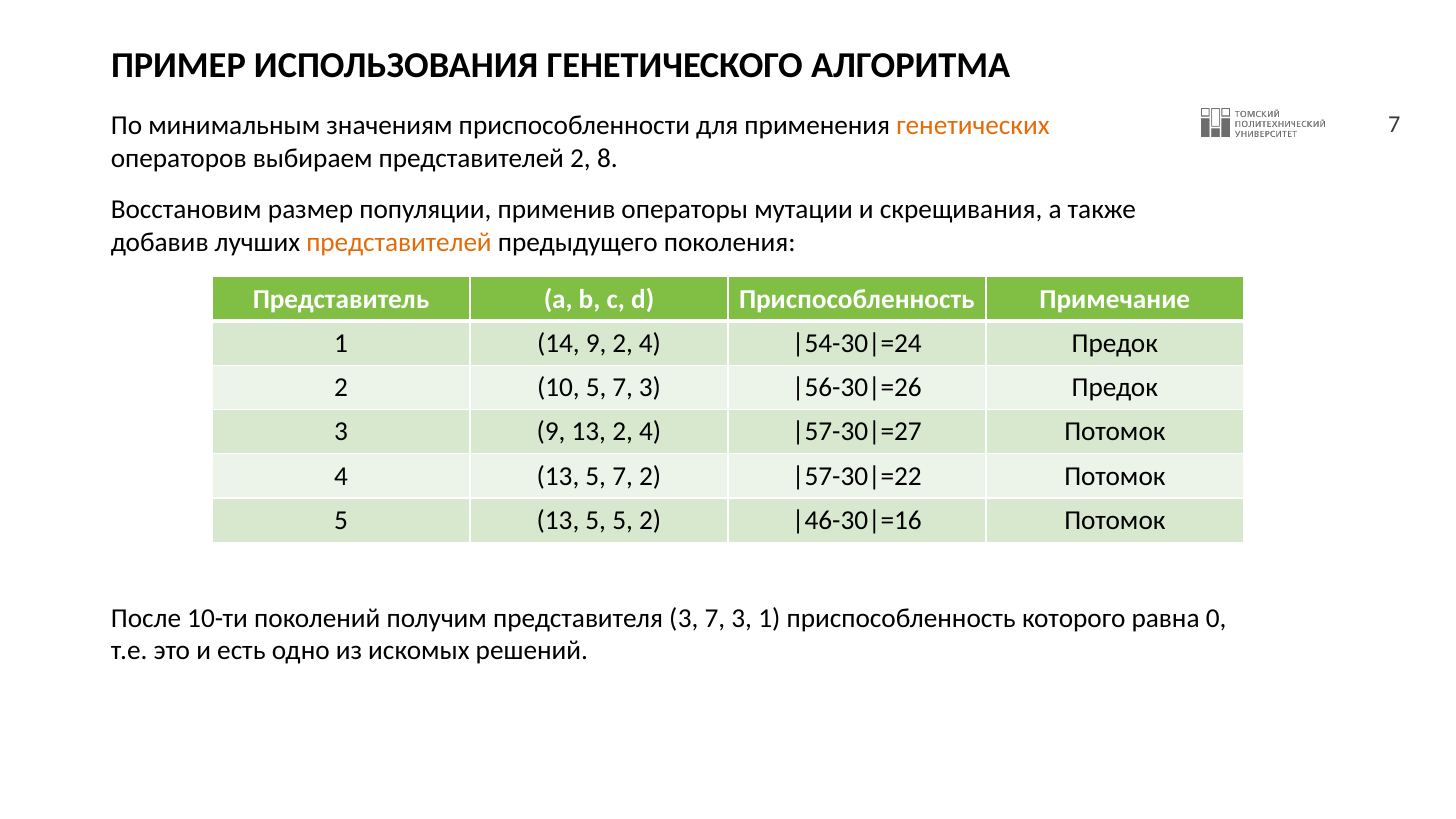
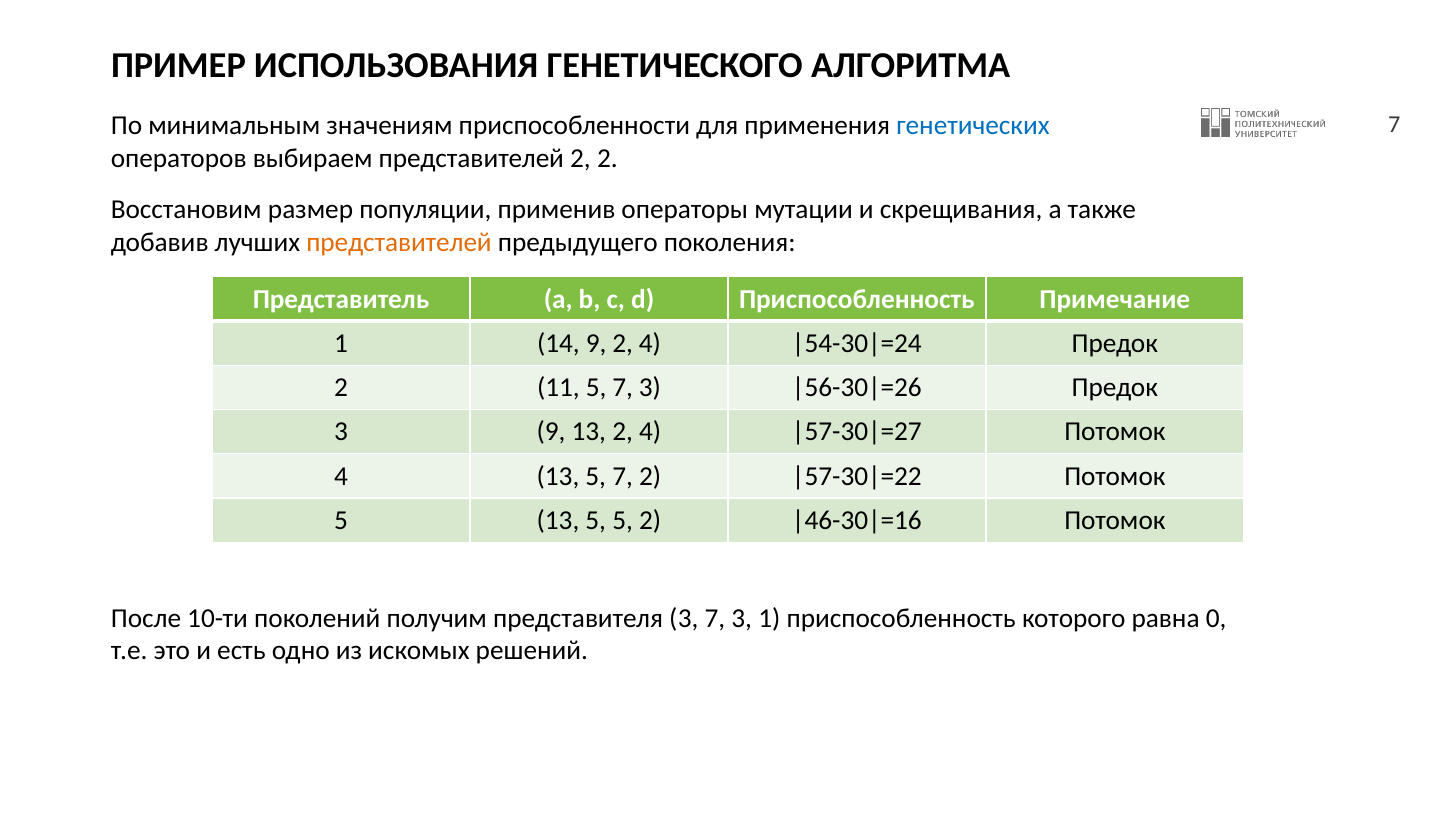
генетических colour: orange -> blue (973, 126)
2 8: 8 -> 2 (607, 158)
10: 10 -> 11 (558, 388)
